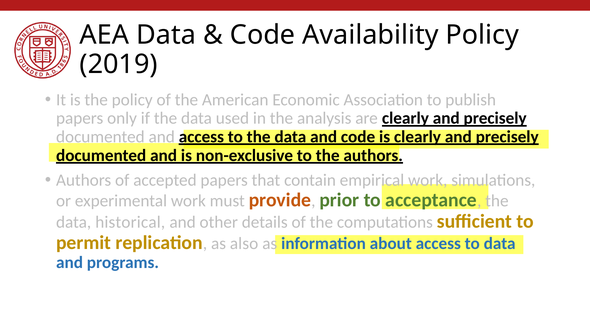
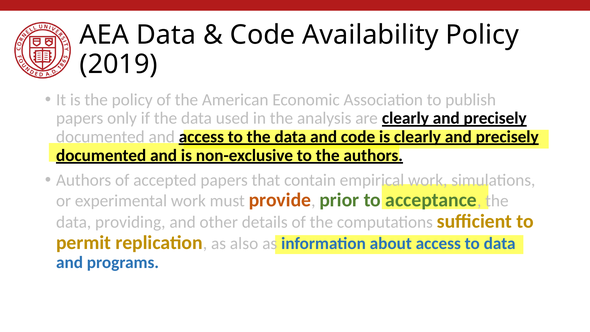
historical: historical -> providing (130, 222)
